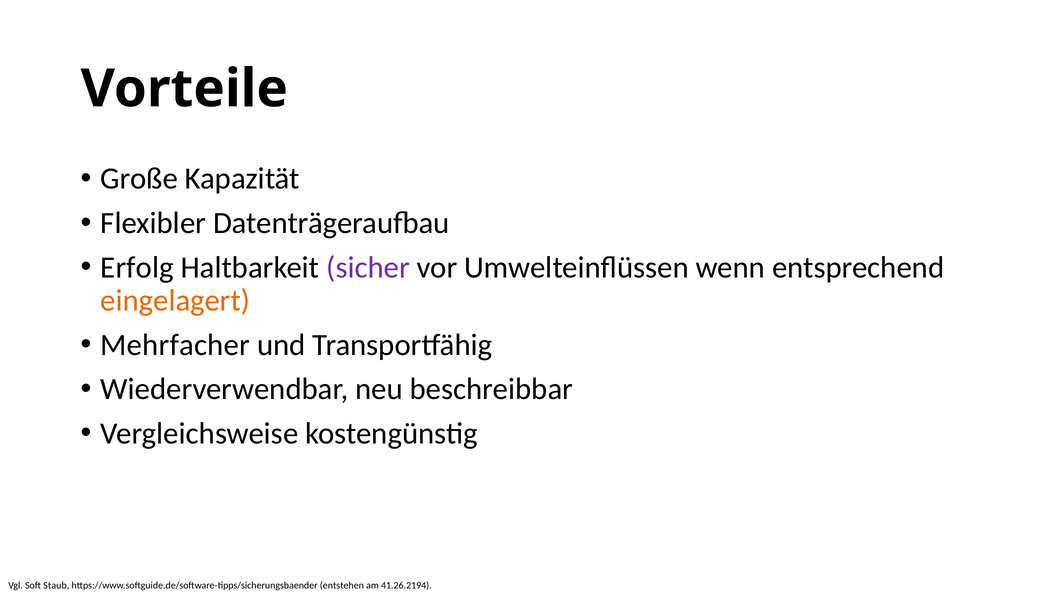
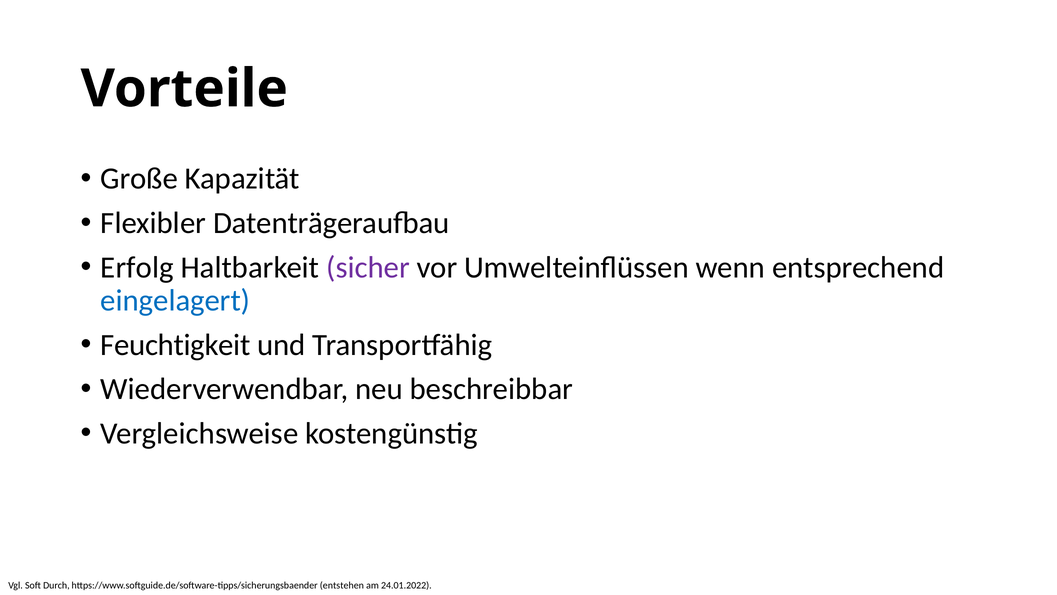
eingelagert colour: orange -> blue (175, 300)
Mehrfacher: Mehrfacher -> Feuchtigkeit (175, 345)
Staub: Staub -> Durch (56, 585)
41.26.2194: 41.26.2194 -> 24.01.2022 (406, 585)
